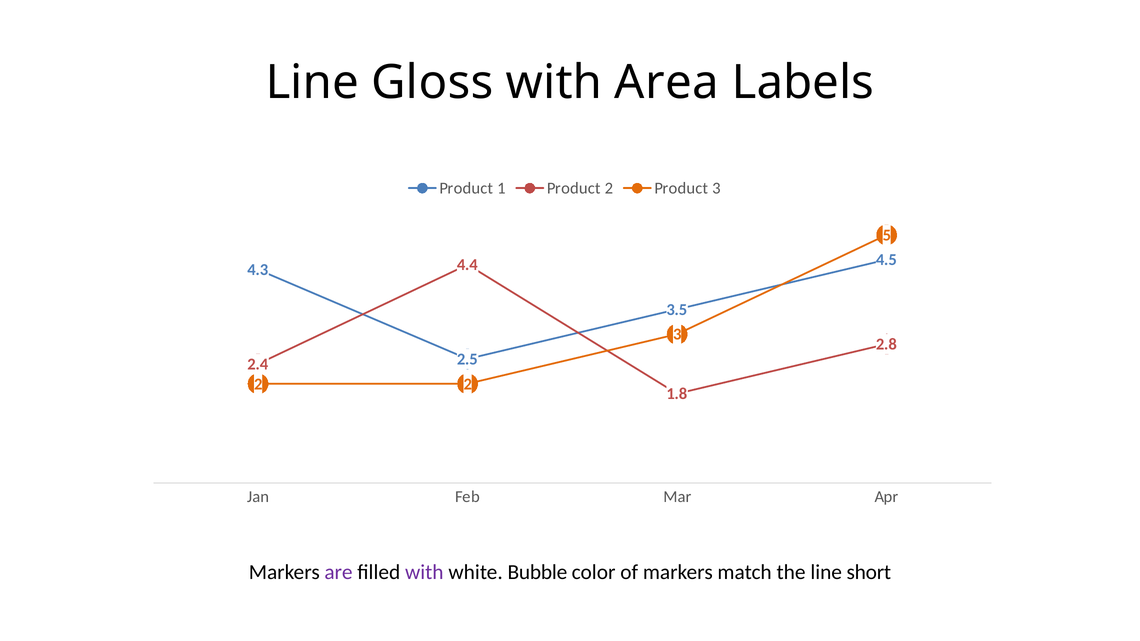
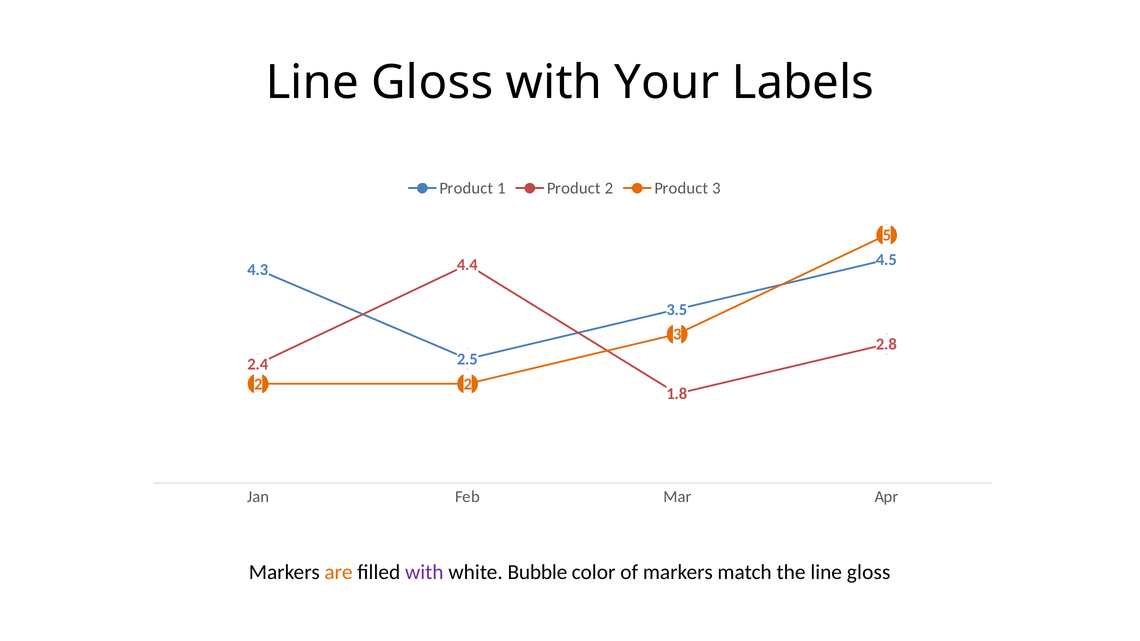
Area: Area -> Your (667, 82)
are colour: purple -> orange (339, 572)
the line short: short -> gloss (869, 572)
